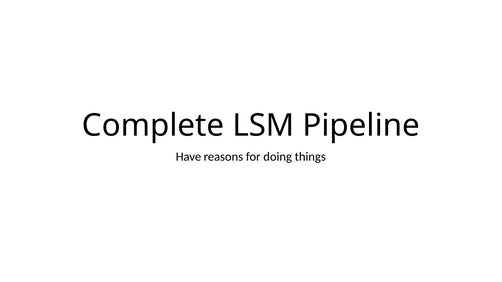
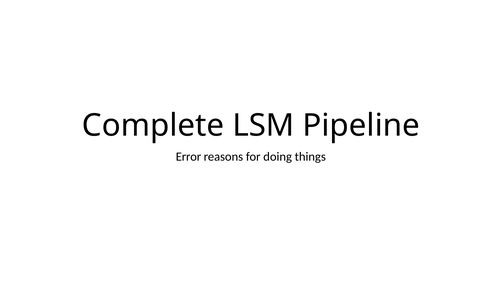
Have: Have -> Error (188, 157)
